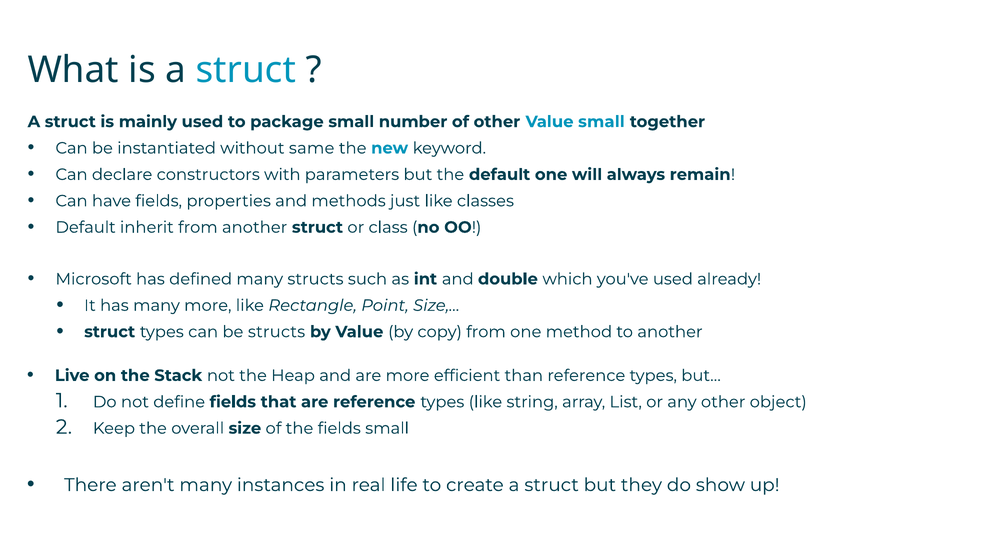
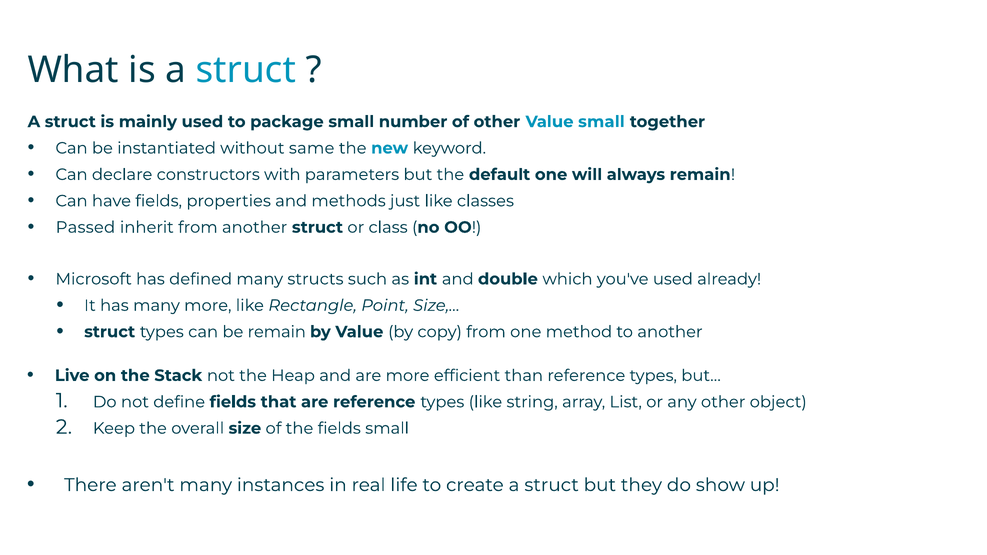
Default: Default -> Passed (85, 227)
be structs: structs -> remain (277, 332)
